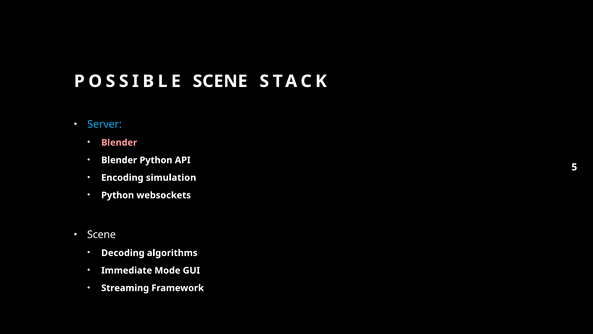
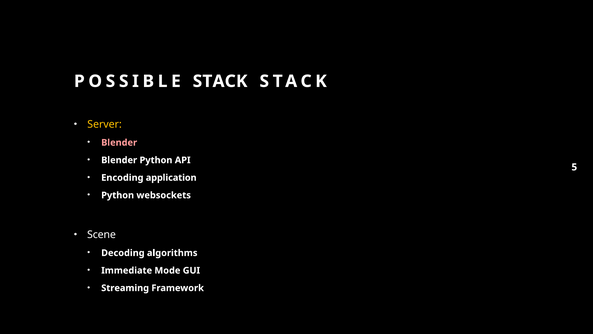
POSSIBLE SCENE: SCENE -> STACK (220, 81)
Server colour: light blue -> yellow (105, 124)
simulation: simulation -> application (171, 177)
